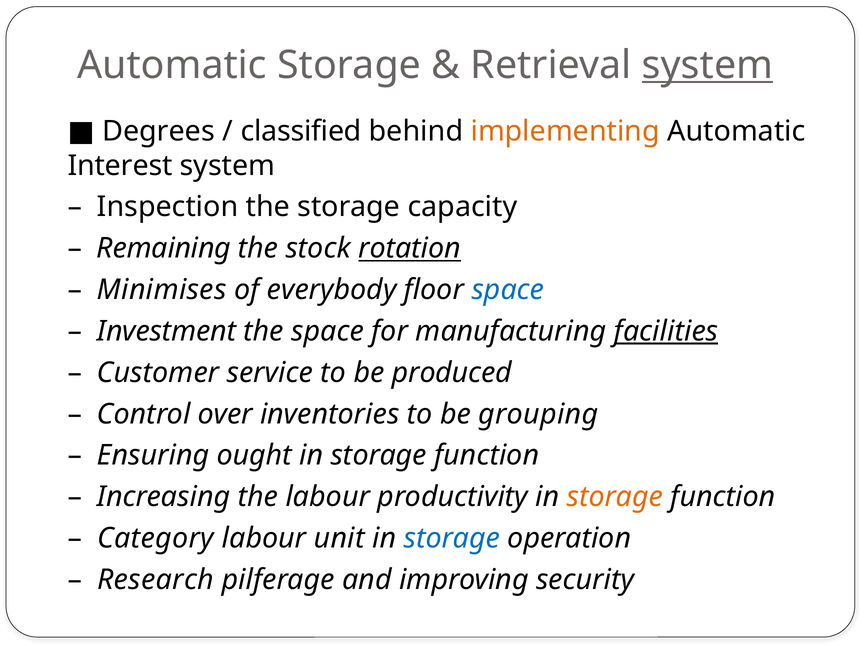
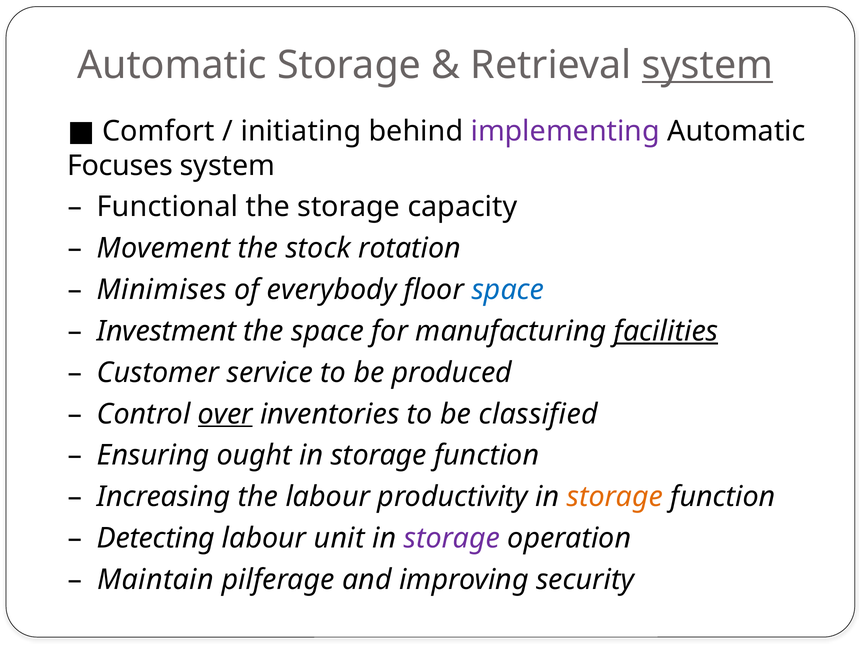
Degrees: Degrees -> Comfort (158, 131)
classified: classified -> initiating (301, 131)
implementing colour: orange -> purple (565, 131)
Interest: Interest -> Focuses (120, 166)
Inspection: Inspection -> Functional (168, 207)
Remaining: Remaining -> Movement (164, 248)
rotation underline: present -> none (410, 248)
over underline: none -> present (225, 414)
grouping: grouping -> classified (538, 414)
Category: Category -> Detecting (156, 538)
storage colour: blue -> purple (452, 538)
Research: Research -> Maintain (156, 579)
